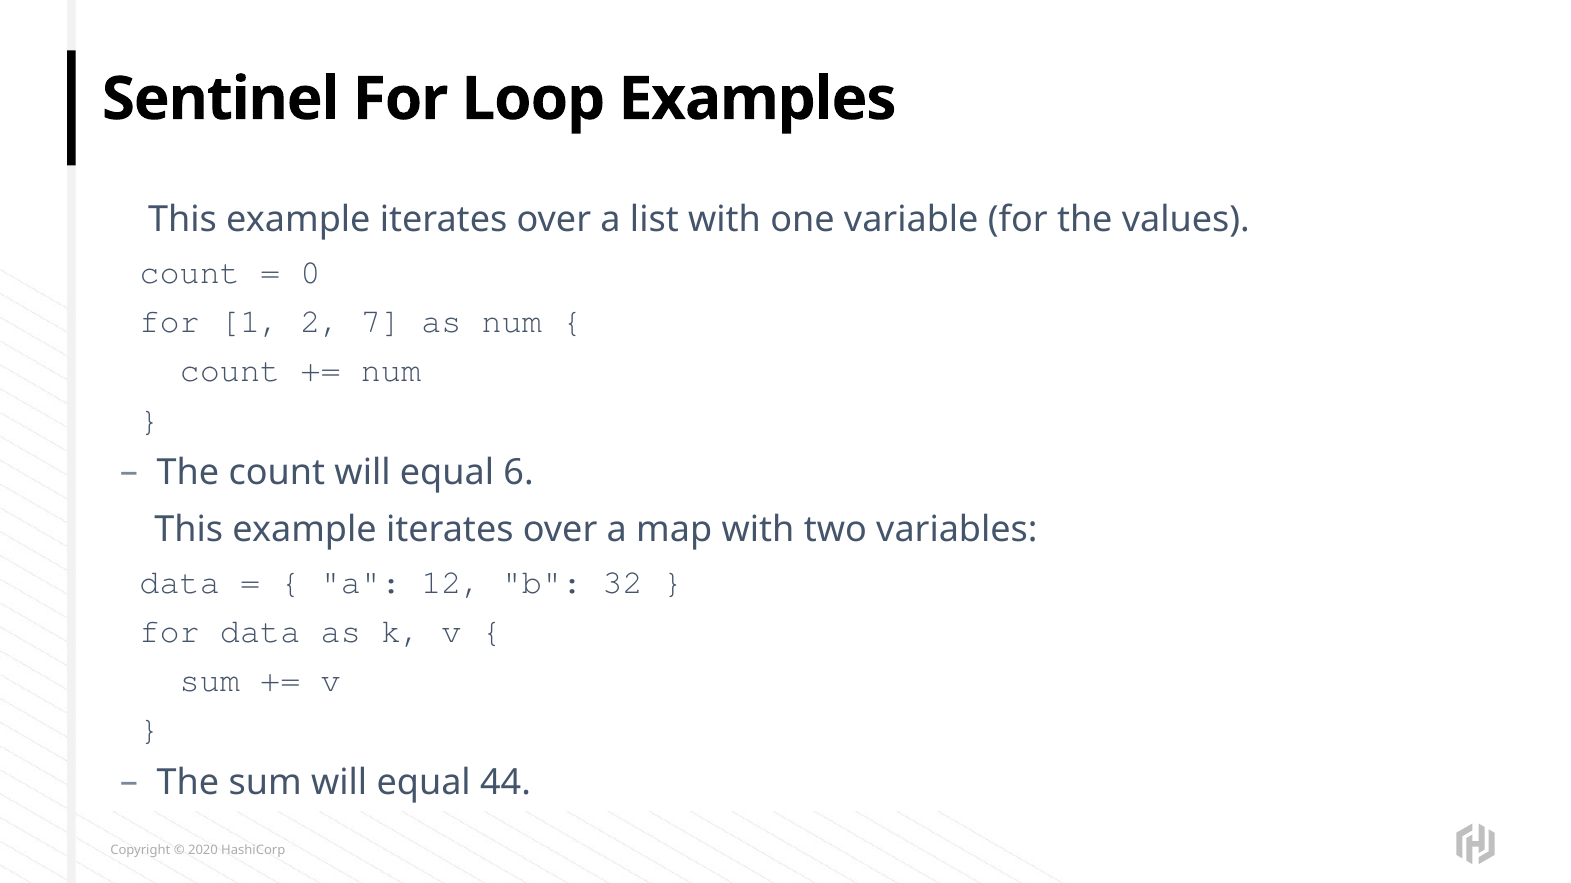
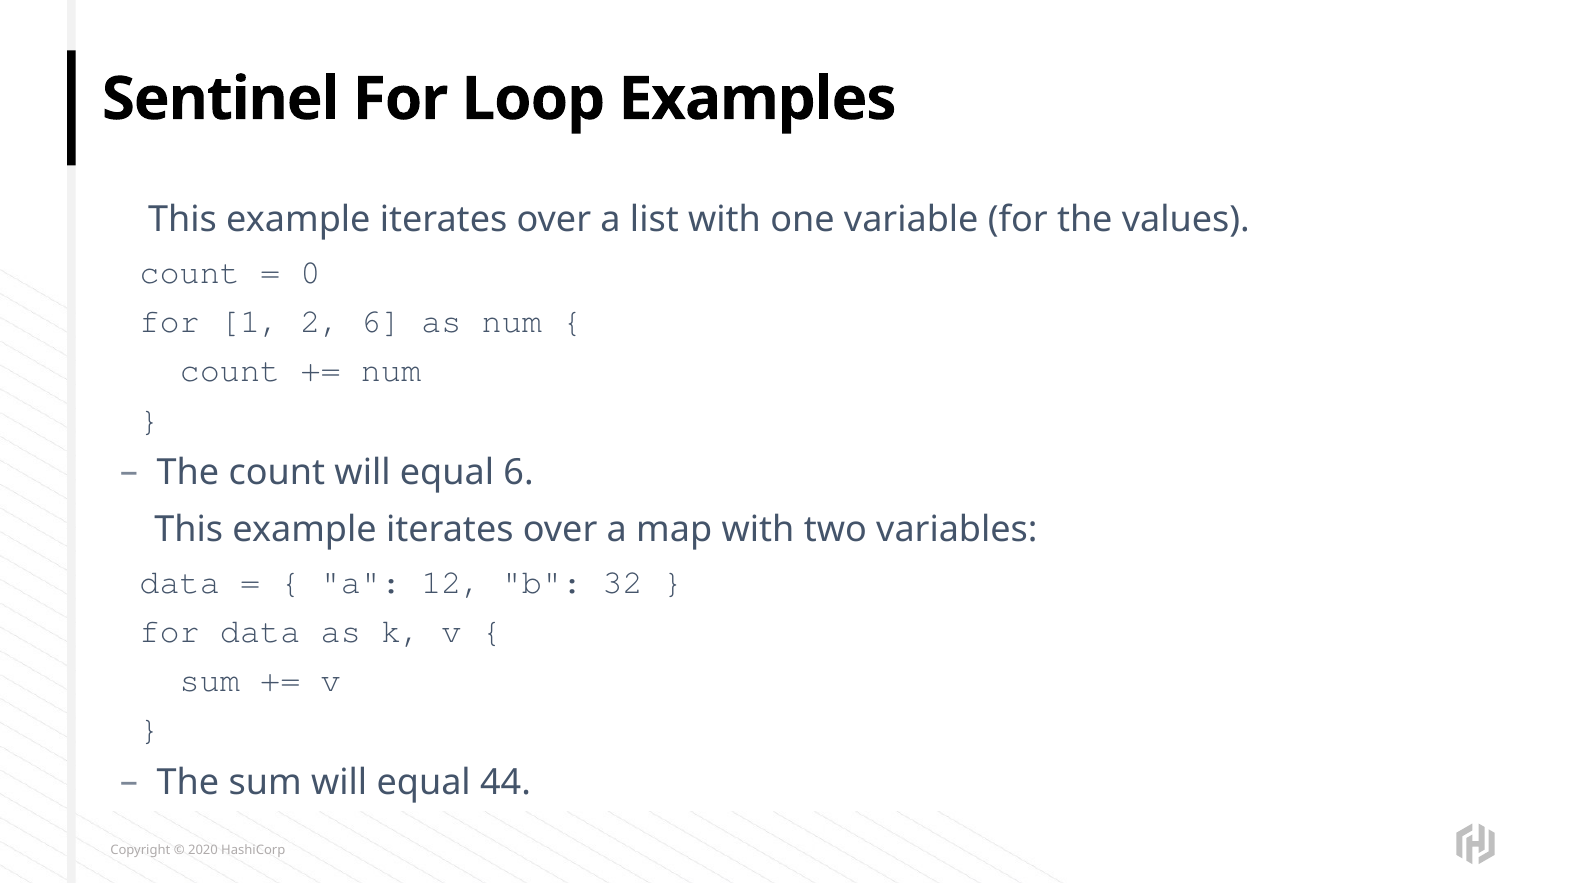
2 7: 7 -> 6 (381, 322)
